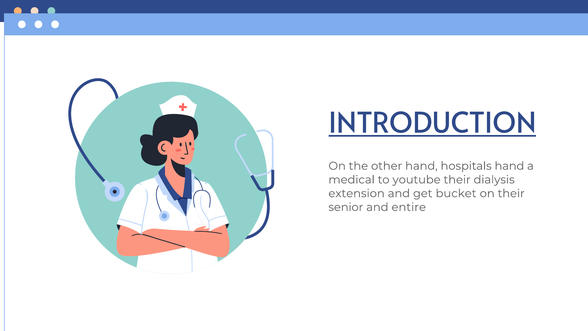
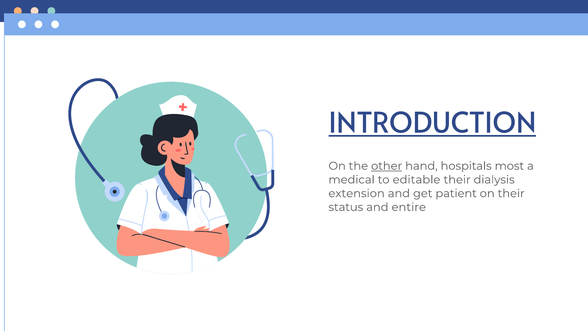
other underline: none -> present (387, 166)
hospitals hand: hand -> most (509, 166)
youtube: youtube -> editable (416, 180)
bucket: bucket -> patient (456, 193)
senior: senior -> status (346, 207)
